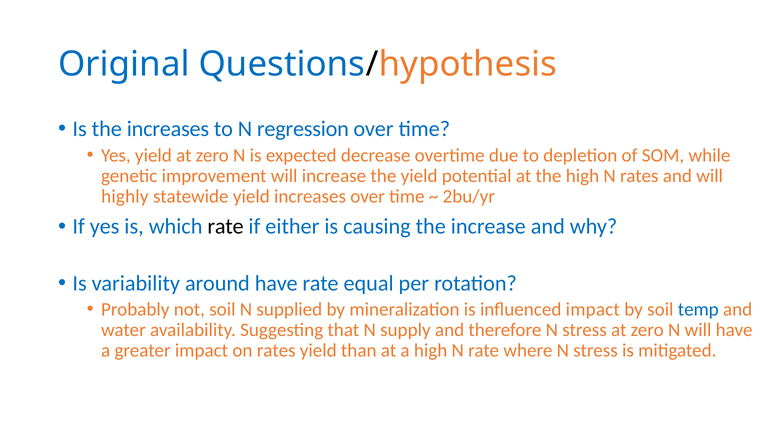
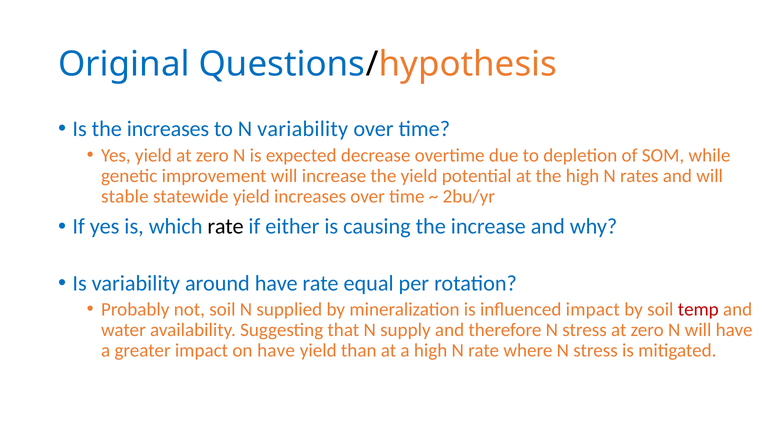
N regression: regression -> variability (303, 129)
highly: highly -> stable (125, 196)
temp colour: blue -> red (698, 310)
on rates: rates -> have (276, 351)
